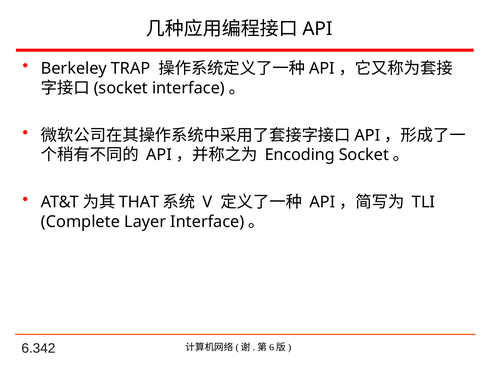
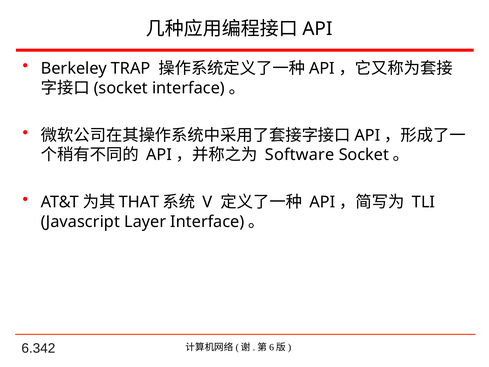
Encoding: Encoding -> Software (300, 155)
Complete: Complete -> Javascript (80, 222)
